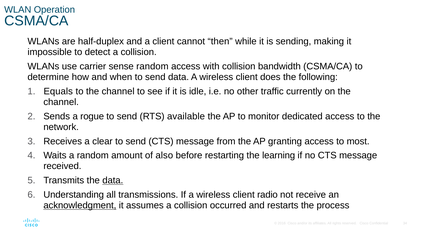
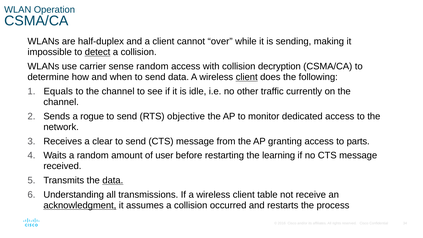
then: then -> over (220, 41)
detect underline: none -> present (98, 52)
bandwidth: bandwidth -> decryption (279, 66)
client underline: none -> present (247, 77)
available: available -> objective (186, 116)
most: most -> parts (358, 141)
also: also -> user (164, 155)
radio: radio -> table (267, 195)
